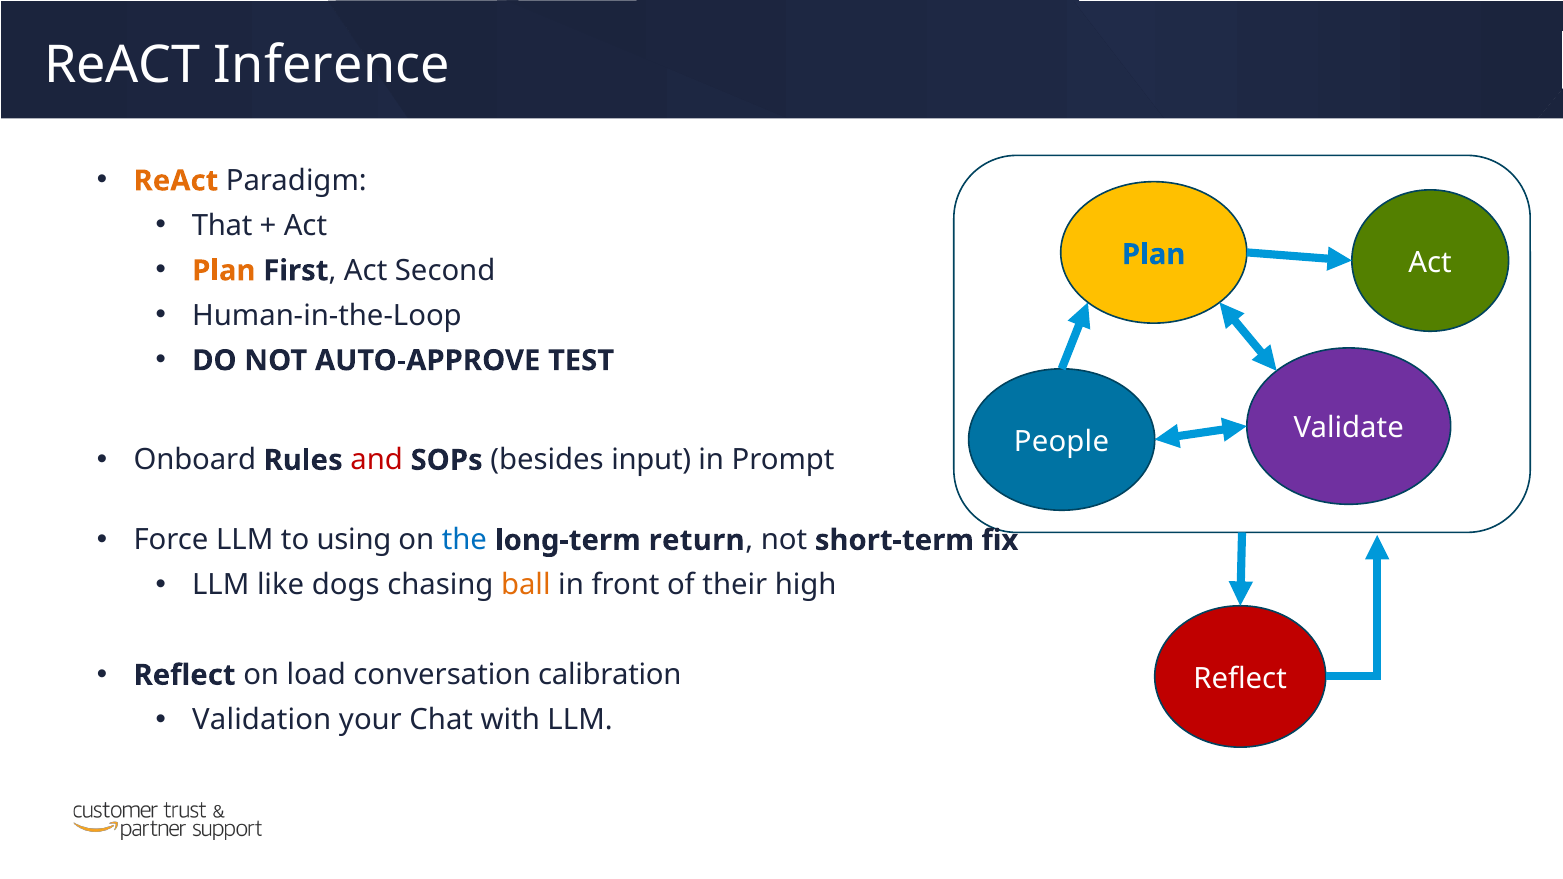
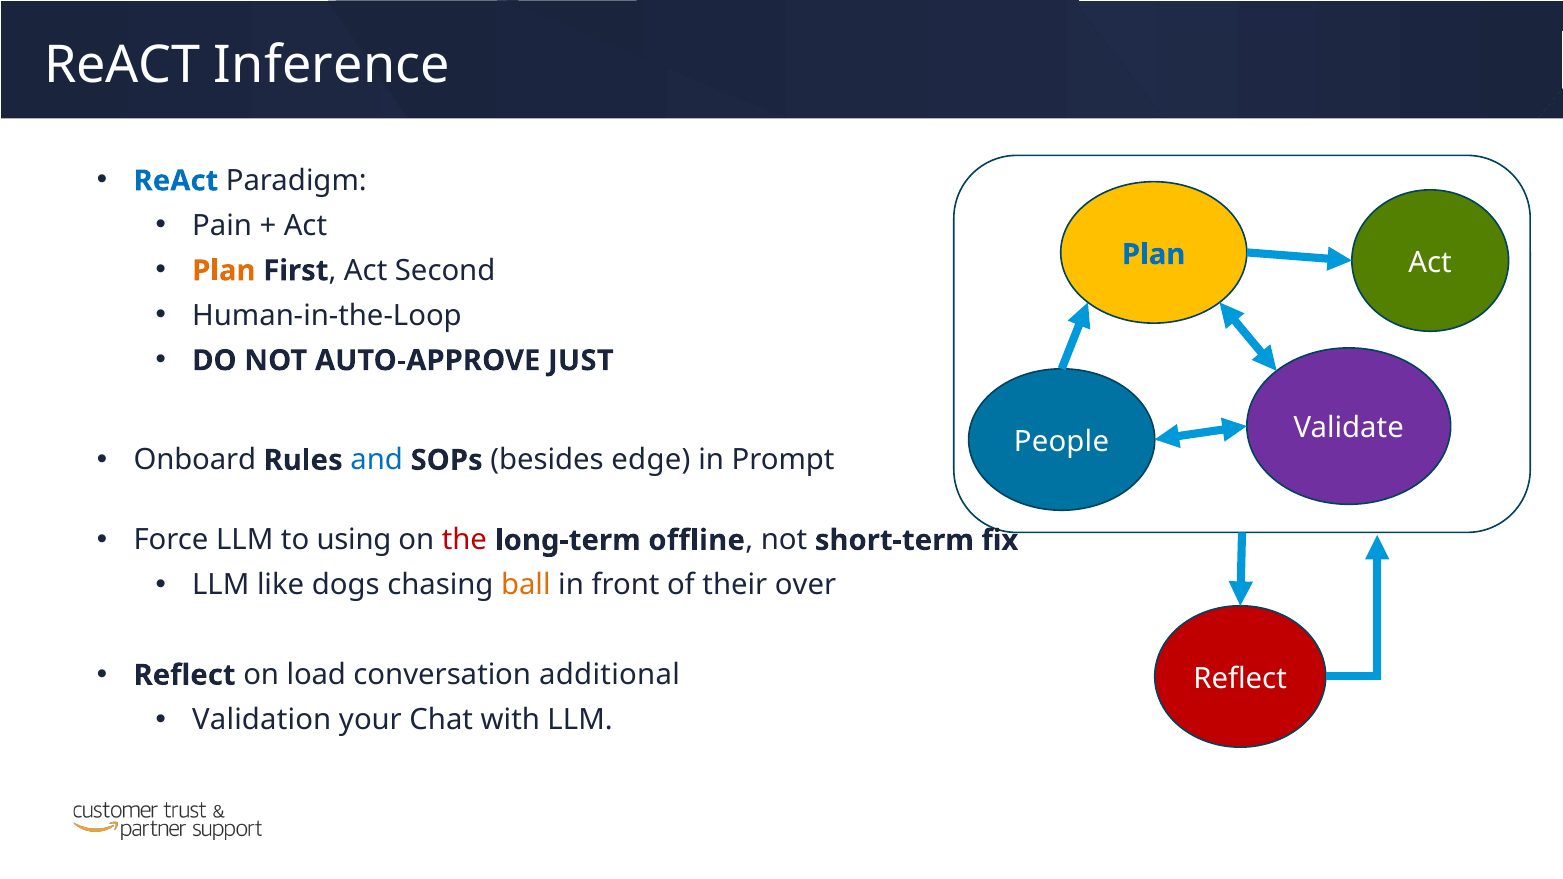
ReAct colour: orange -> blue (176, 181)
That: That -> Pain (222, 226)
TEST: TEST -> JUST (581, 361)
and colour: red -> blue (377, 460)
input: input -> edge (651, 460)
the colour: blue -> red (464, 540)
return: return -> offline (697, 540)
high: high -> over (806, 585)
calibration: calibration -> additional (610, 675)
